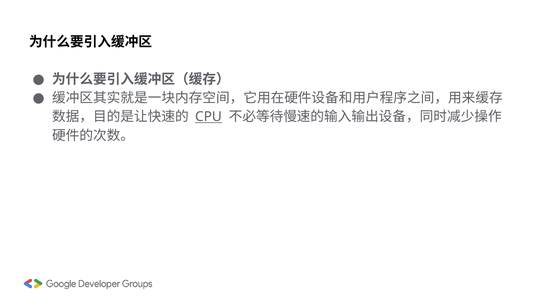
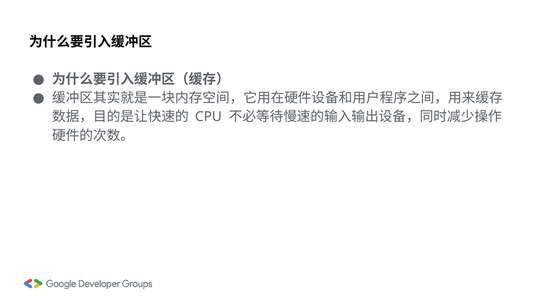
CPU underline: present -> none (208, 117)
